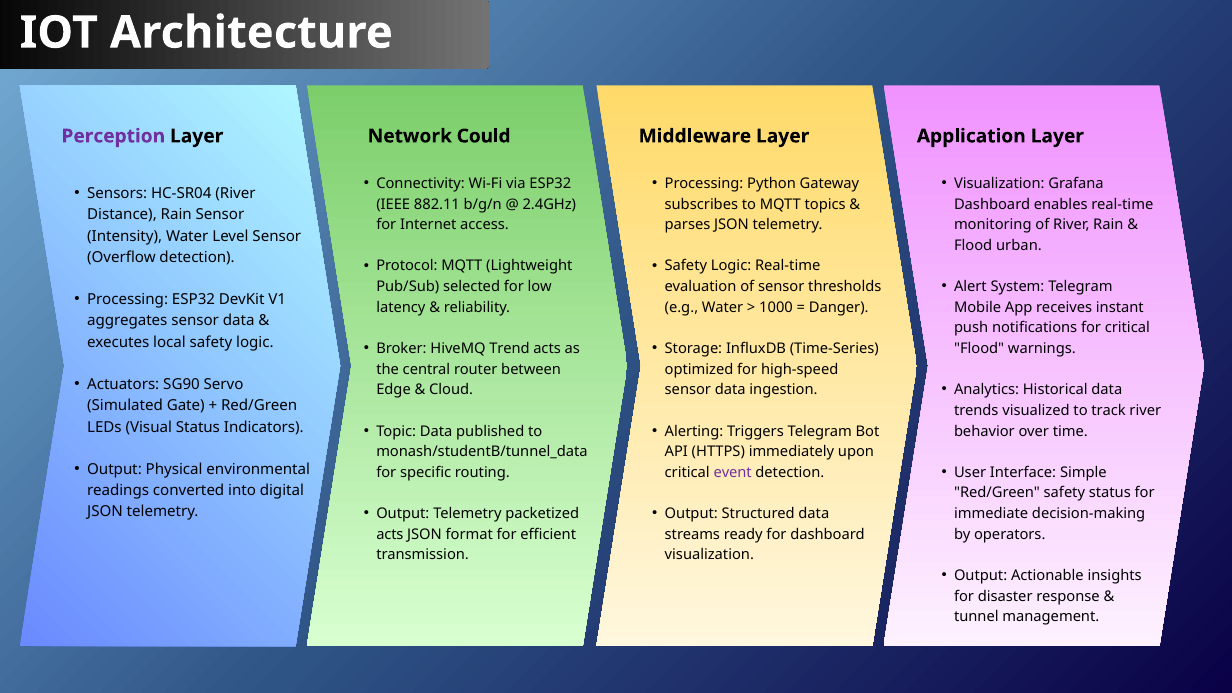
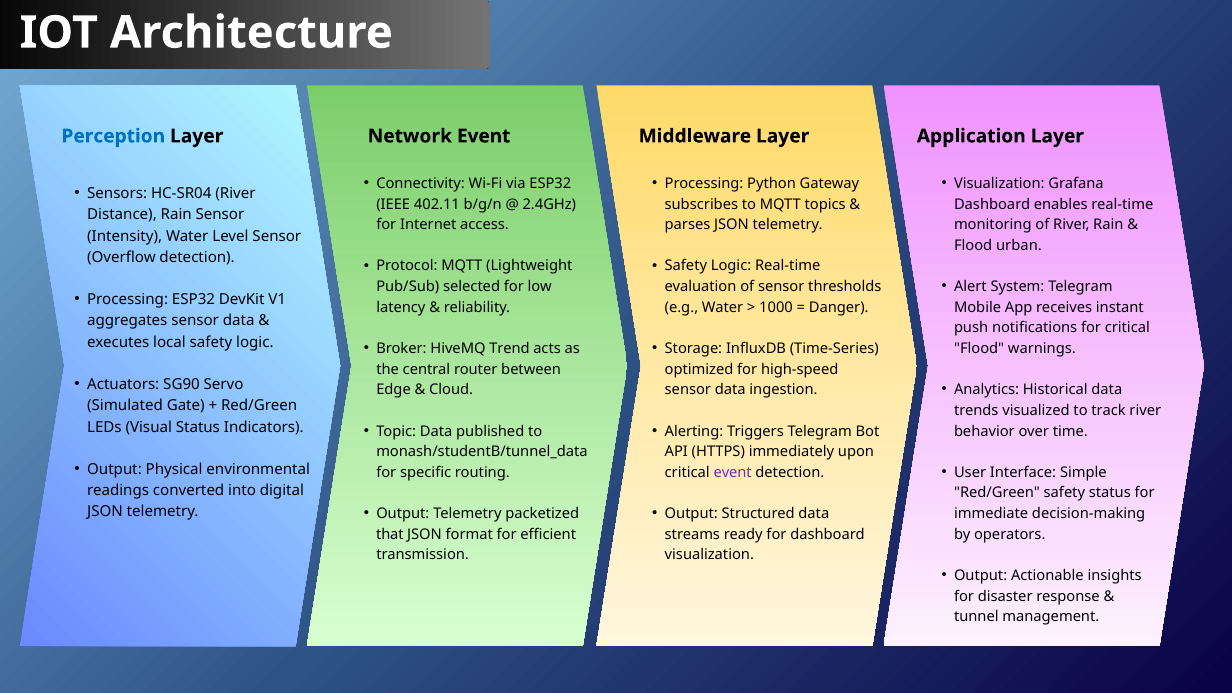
Perception colour: purple -> blue (113, 136)
Network Could: Could -> Event (484, 136)
882.11: 882.11 -> 402.11 (437, 204)
acts: acts -> that (390, 534)
